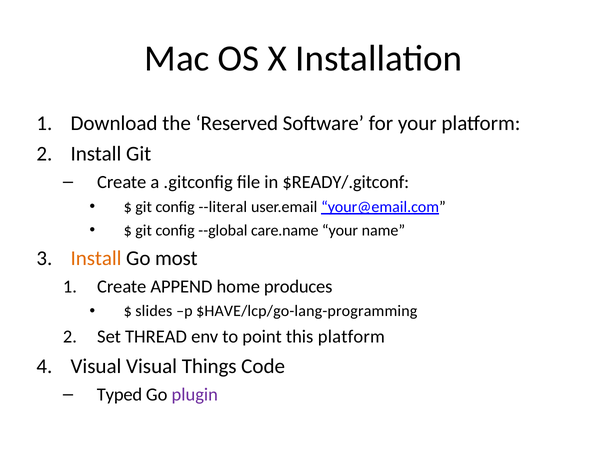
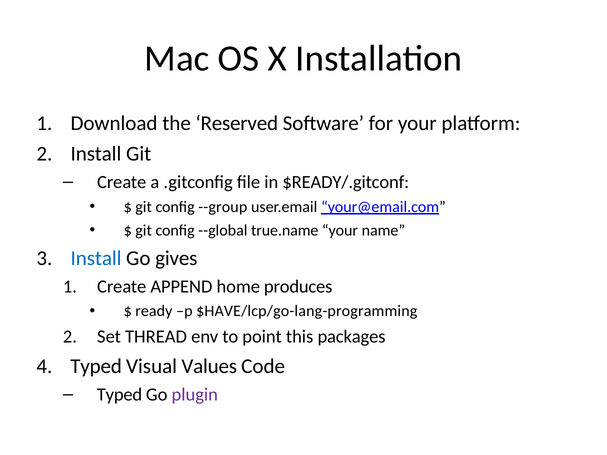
--literal: --literal -> --group (223, 207)
care.name: care.name -> true.name (285, 230)
Install colour: orange -> blue (96, 258)
most: most -> gives (176, 258)
slides: slides -> ready (154, 311)
this platform: platform -> packages (352, 337)
Visual: Visual -> Typed (96, 366)
Things: Things -> Values (209, 366)
